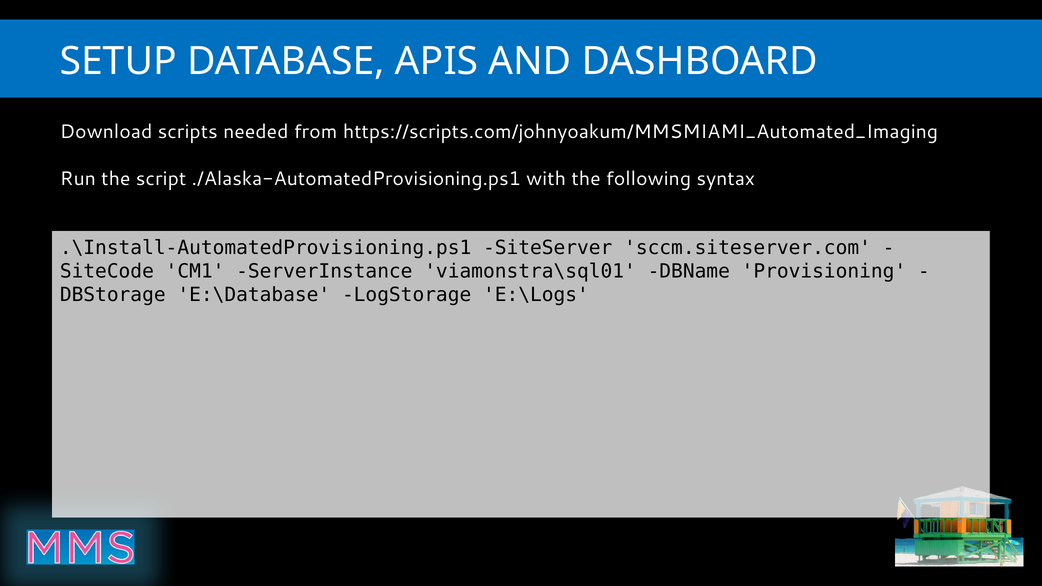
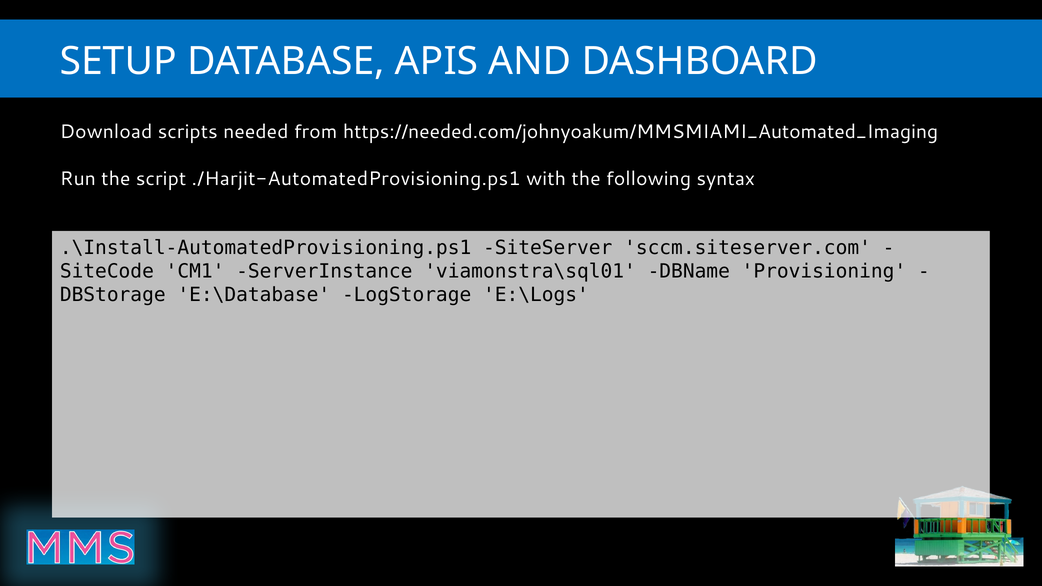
https://scripts.com/johnyoakum/MMSMIAMI_Automated_Imaging: https://scripts.com/johnyoakum/MMSMIAMI_Automated_Imaging -> https://needed.com/johnyoakum/MMSMIAMI_Automated_Imaging (641, 132)
./Alaska-AutomatedProvisioning.ps1: ./Alaska-AutomatedProvisioning.ps1 -> ./Harjit-AutomatedProvisioning.ps1 (356, 179)
